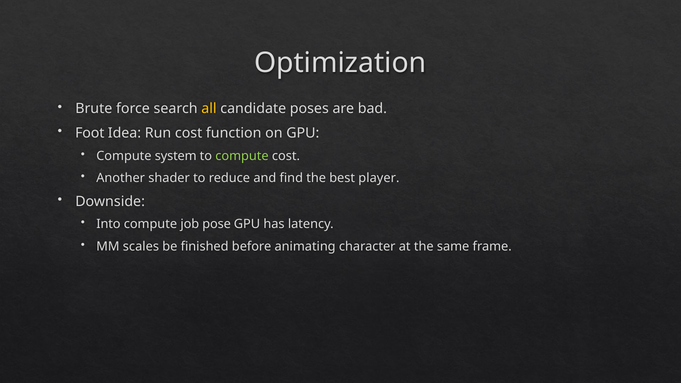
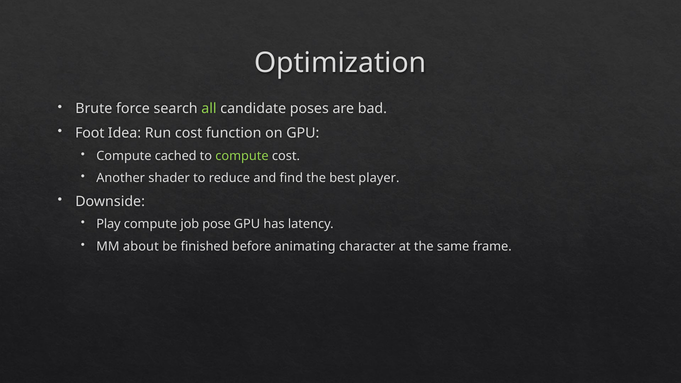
all colour: yellow -> light green (209, 109)
system: system -> cached (176, 156)
Into: Into -> Play (108, 224)
scales: scales -> about (141, 246)
